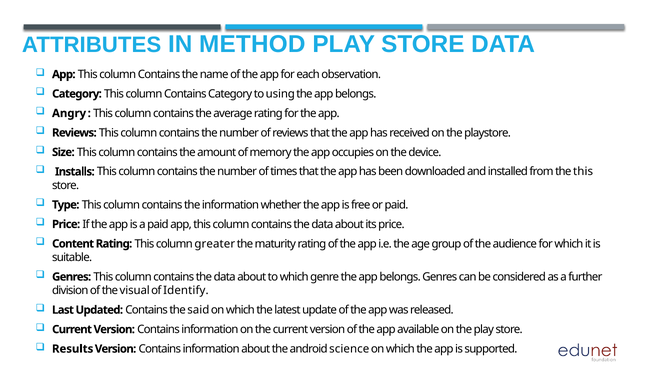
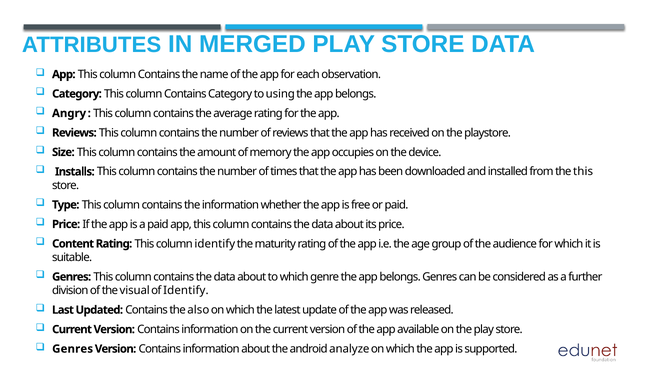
METHOD: METHOD -> MERGED (252, 44)
column greater: greater -> identify (215, 243)
said: said -> also (198, 310)
Results: Results -> Genres (73, 348)
science: science -> analyze (349, 348)
